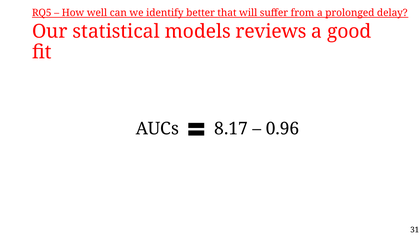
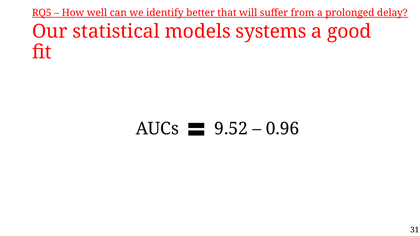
reviews: reviews -> systems (271, 32)
8.17: 8.17 -> 9.52 (231, 129)
